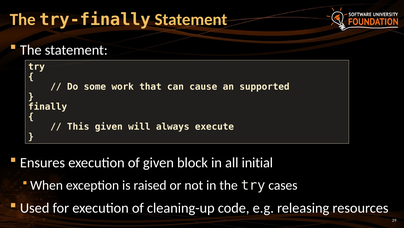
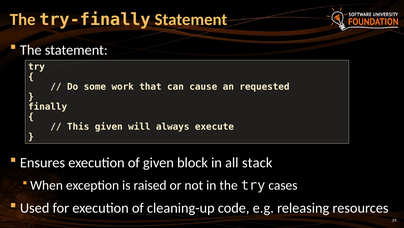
supported: supported -> requested (264, 87)
initial: initial -> stack (257, 162)
